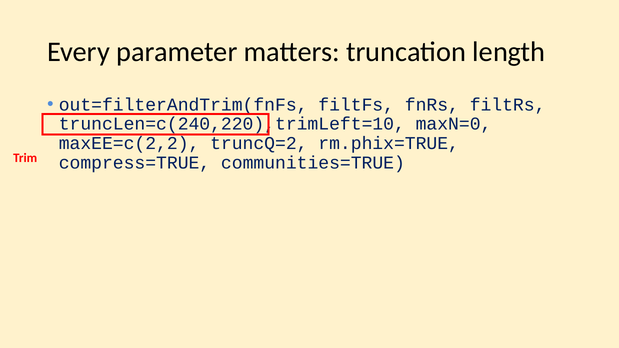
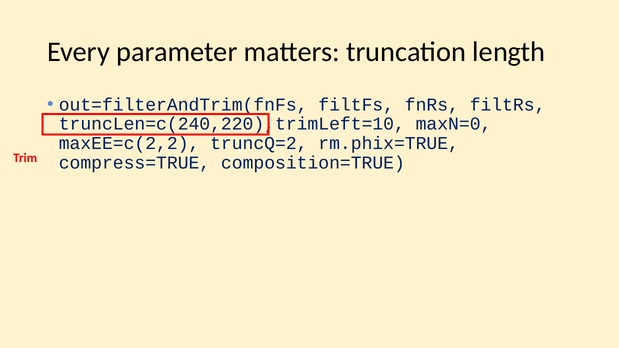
communities=TRUE: communities=TRUE -> composition=TRUE (313, 163)
